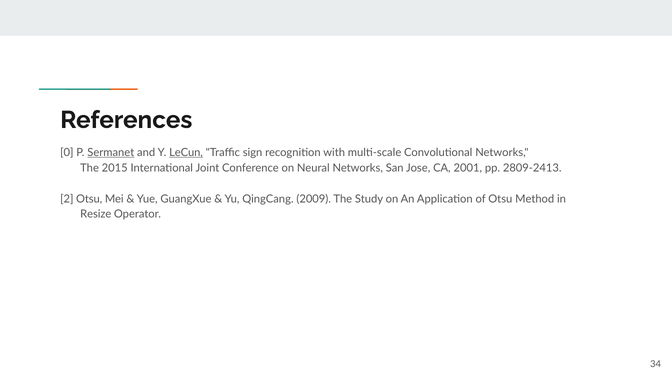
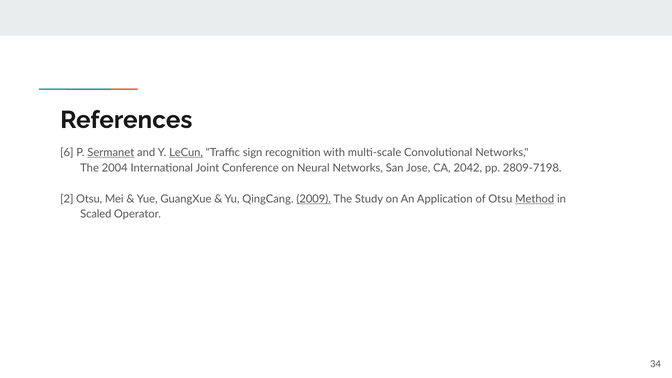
0: 0 -> 6 (67, 152)
2015: 2015 -> 2004 (115, 168)
2001: 2001 -> 2042 (468, 168)
2809-2413: 2809-2413 -> 2809-7198 (532, 168)
2009 underline: none -> present (314, 199)
Method underline: none -> present (535, 199)
Resize: Resize -> Scaled (96, 214)
